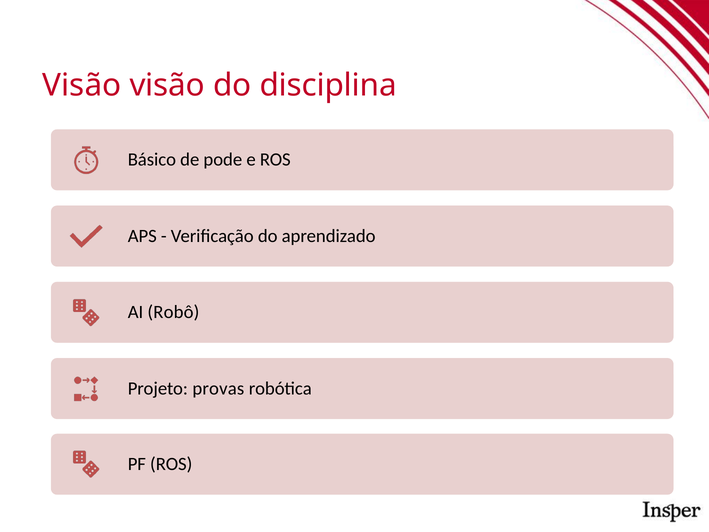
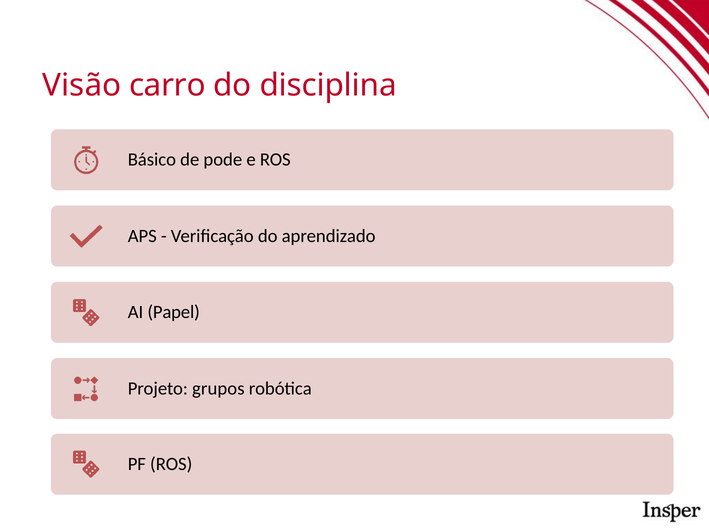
Visão visão: visão -> carro (167, 85)
Robô: Robô -> Papel (174, 312)
provas: provas -> grupos (218, 388)
